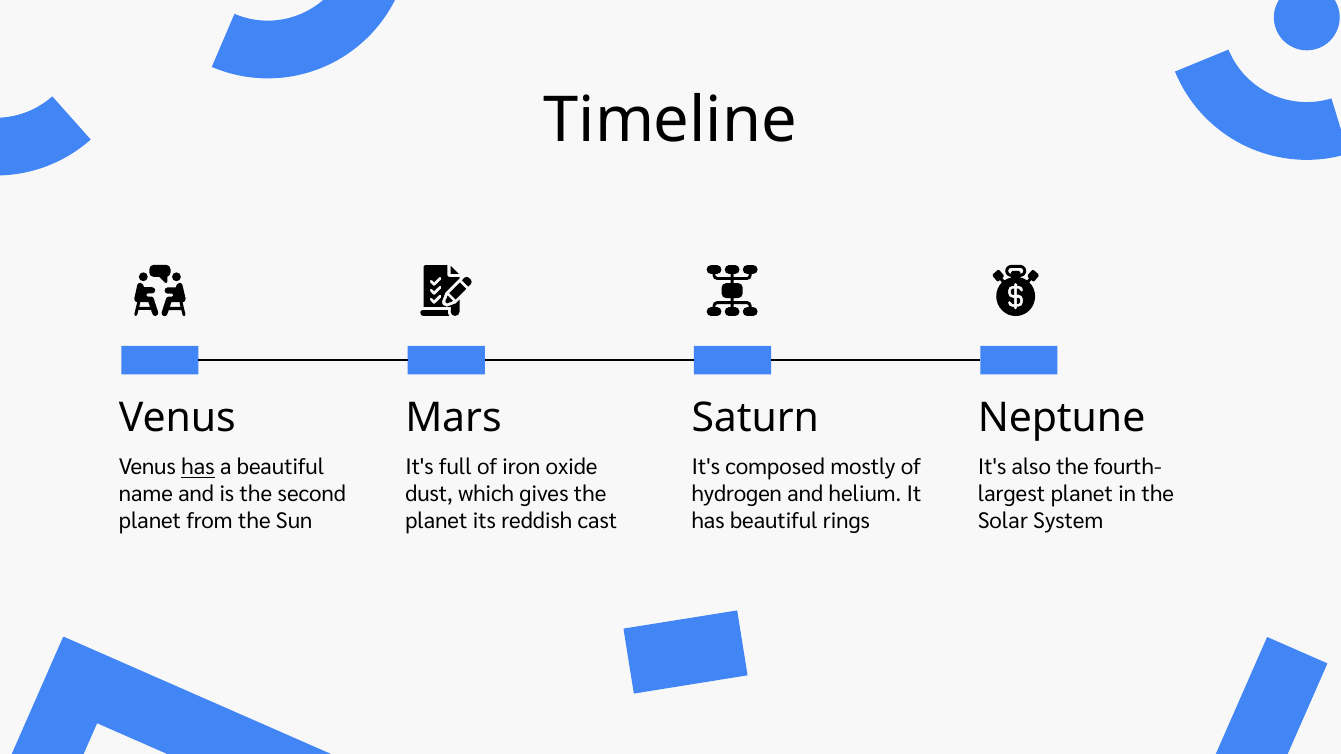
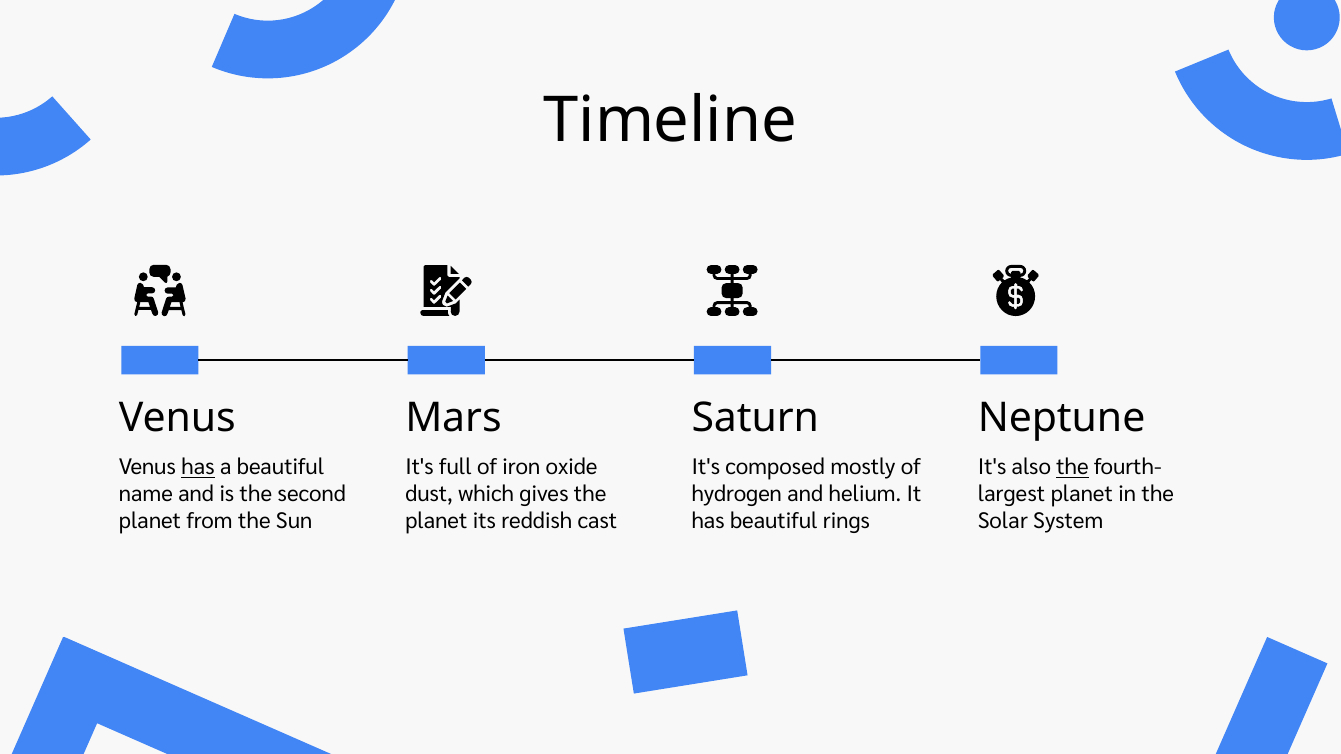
the underline: none -> present (1073, 468)
